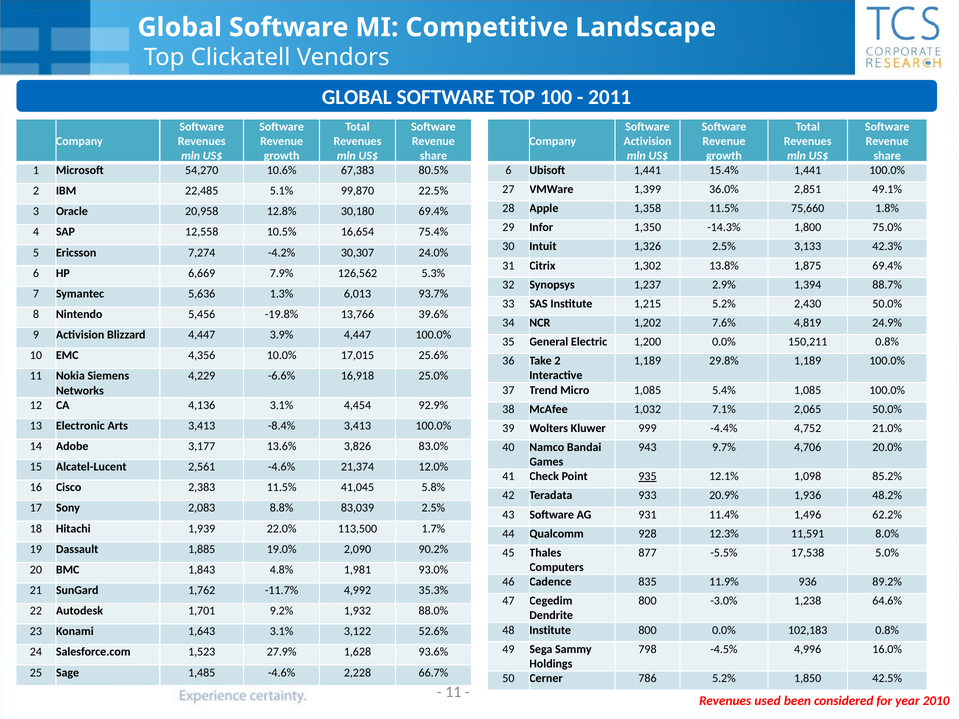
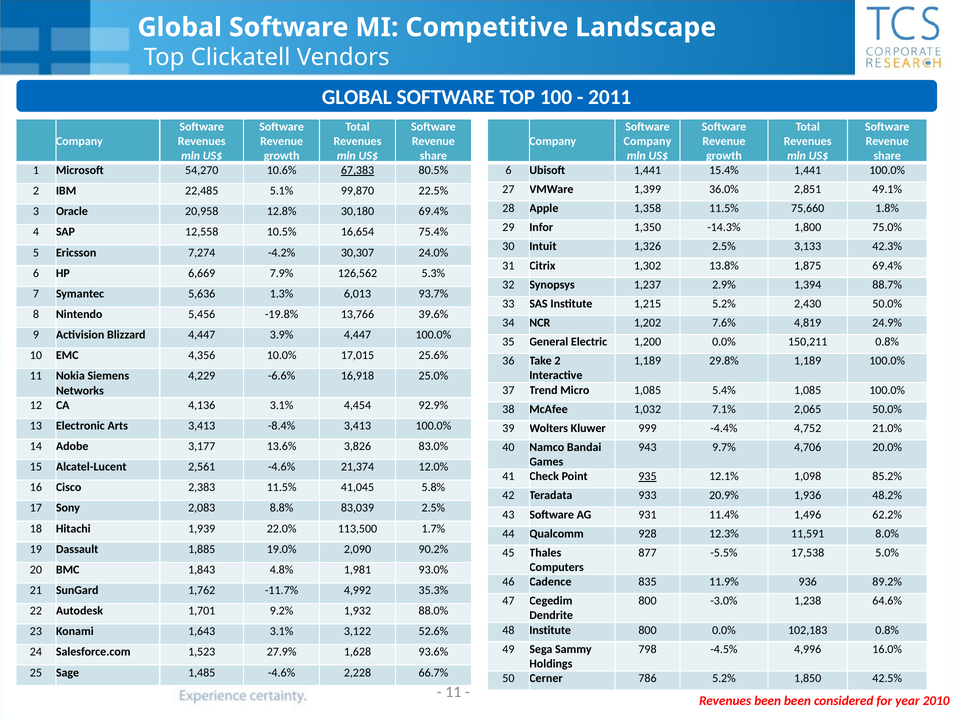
Activision: Activision -> Company (647, 141)
67,383 underline: none -> present (358, 170)
Revenues used: used -> been (768, 701)
